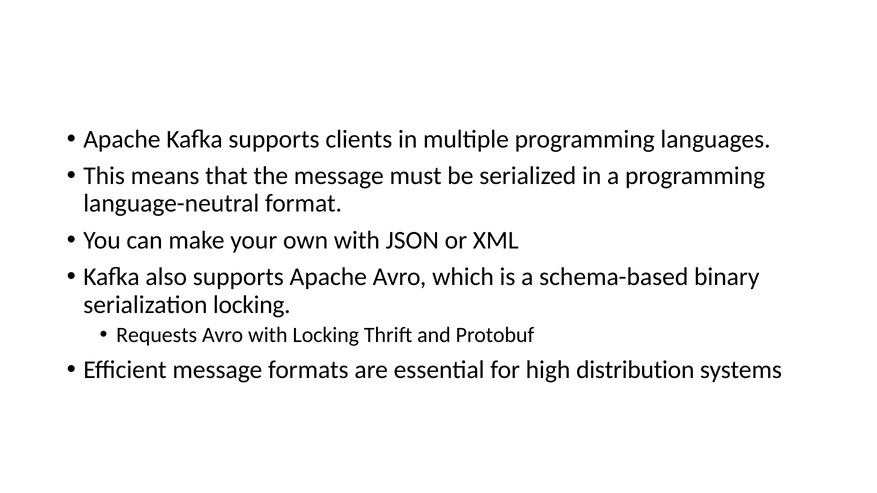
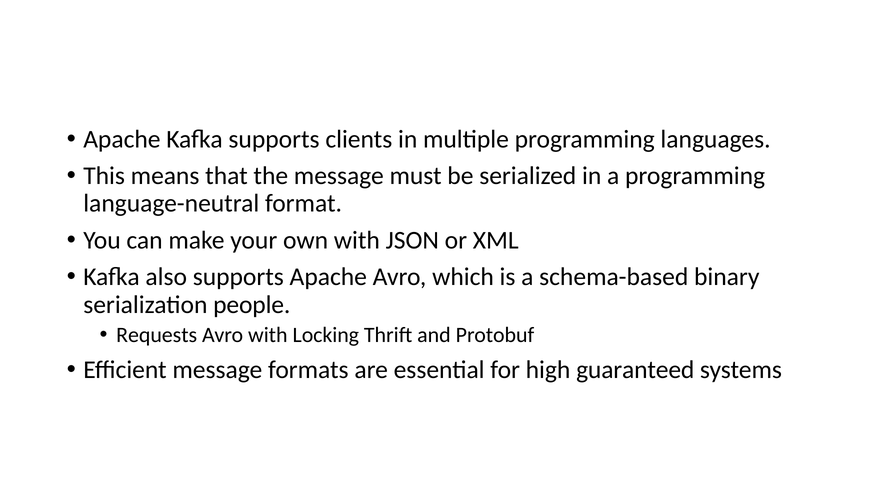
serialization locking: locking -> people (252, 305)
distribution: distribution -> guaranteed (635, 370)
